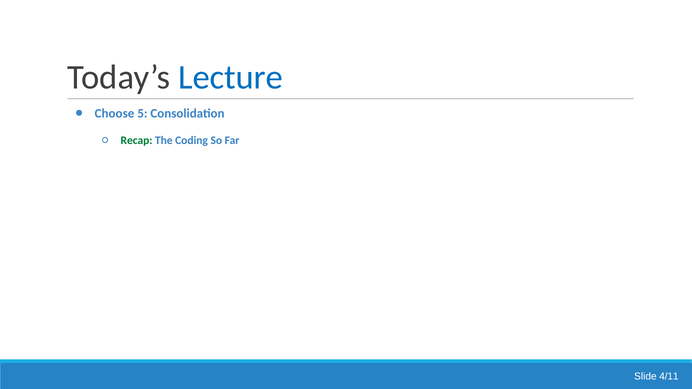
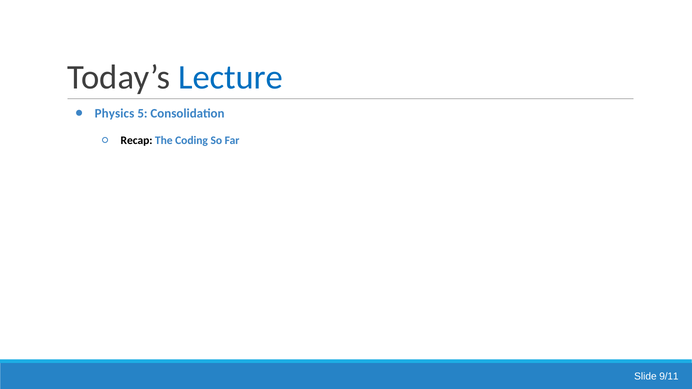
Choose: Choose -> Physics (114, 113)
Recap colour: green -> black (137, 141)
4/11: 4/11 -> 9/11 (669, 377)
